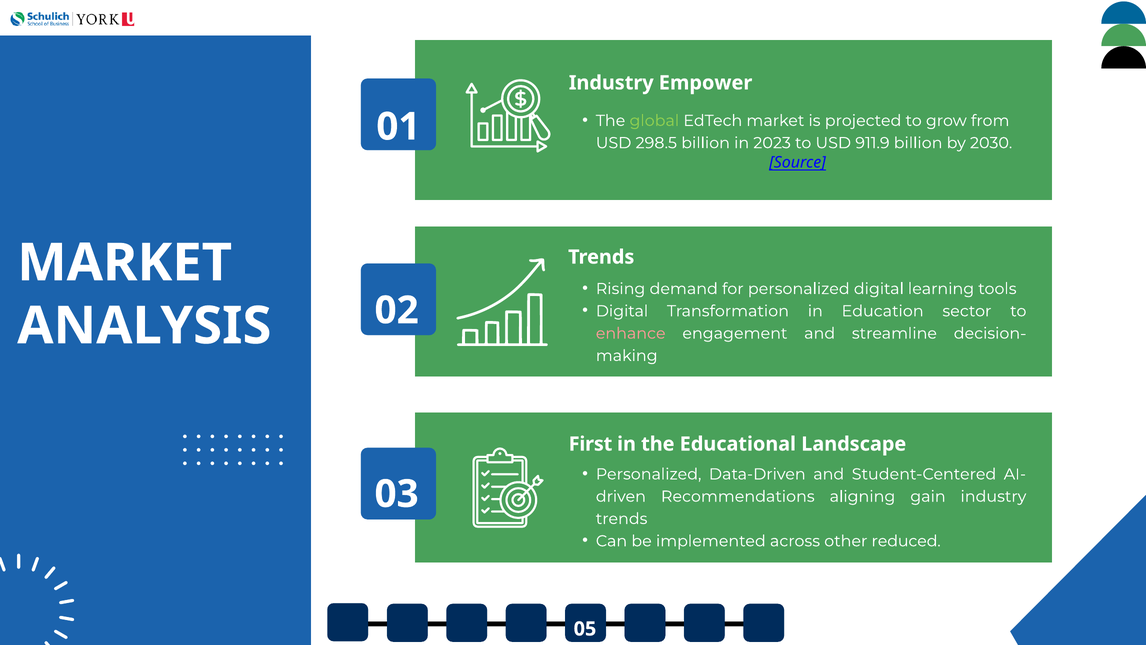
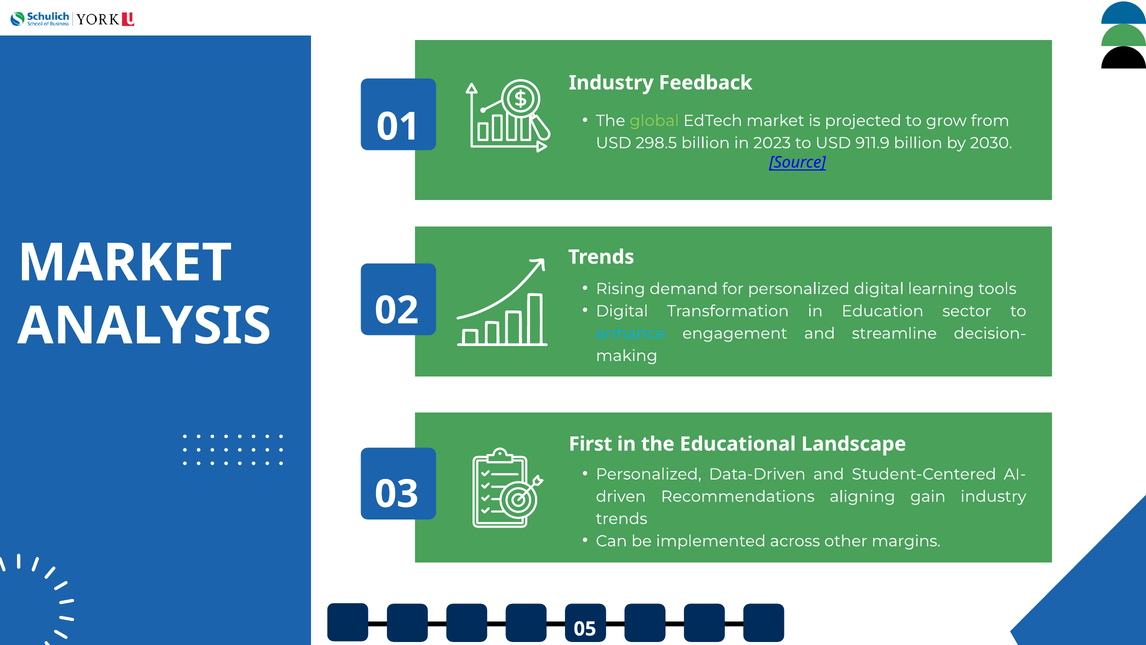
Empower: Empower -> Feedback (706, 83)
enhance colour: pink -> light blue (631, 333)
reduced: reduced -> margins (906, 541)
